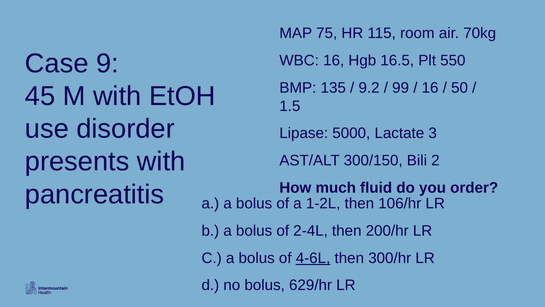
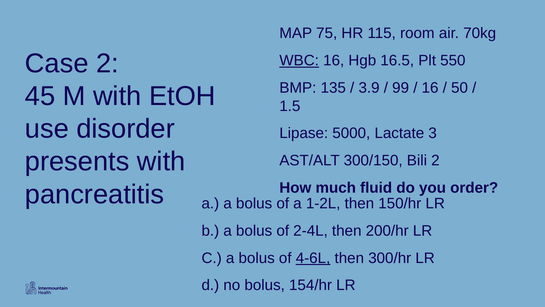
Case 9: 9 -> 2 (107, 63)
WBC underline: none -> present (299, 60)
9.2: 9.2 -> 3.9 (369, 88)
106/hr: 106/hr -> 150/hr (400, 203)
629/hr: 629/hr -> 154/hr (311, 285)
